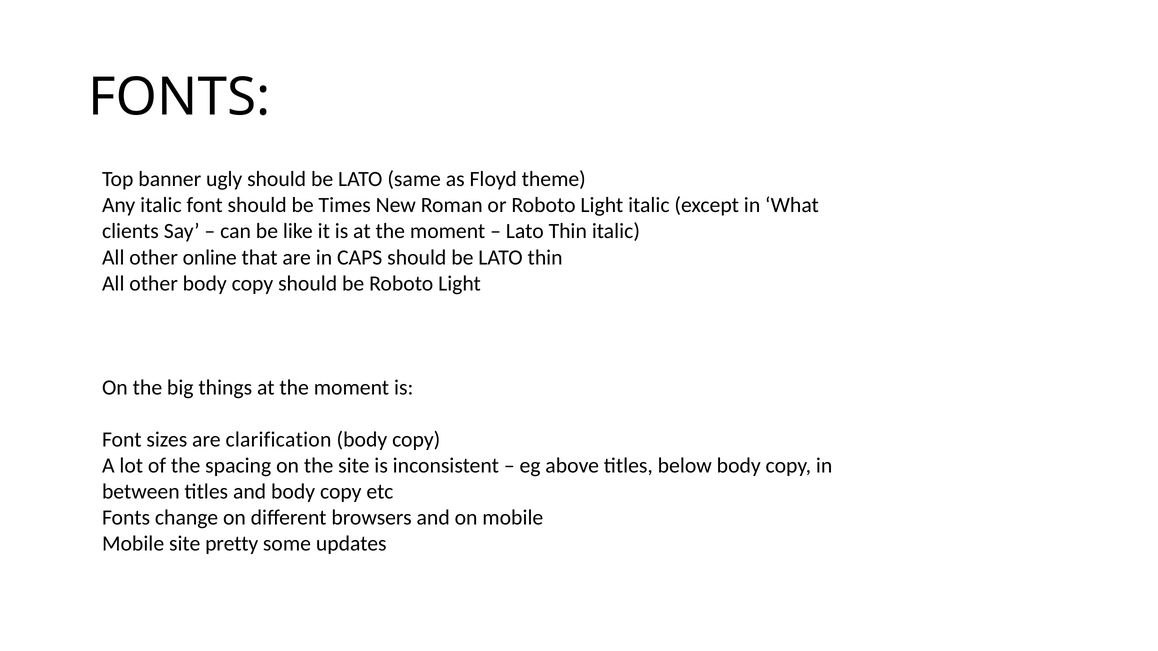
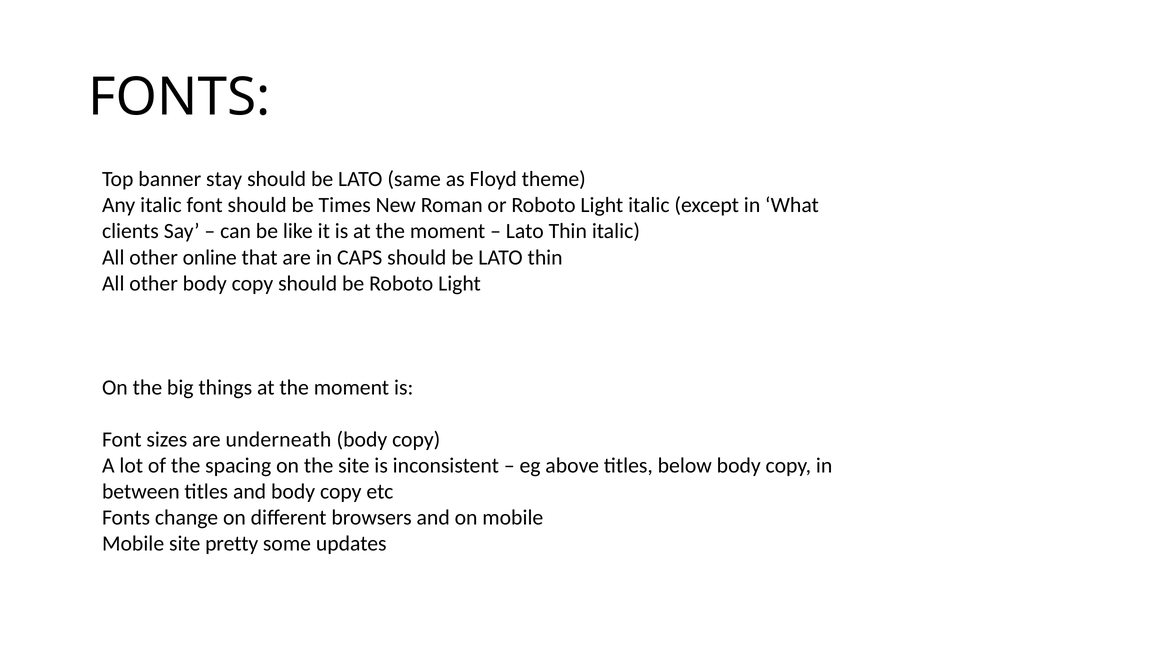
ugly: ugly -> stay (224, 179)
clarification: clarification -> underneath (278, 440)
